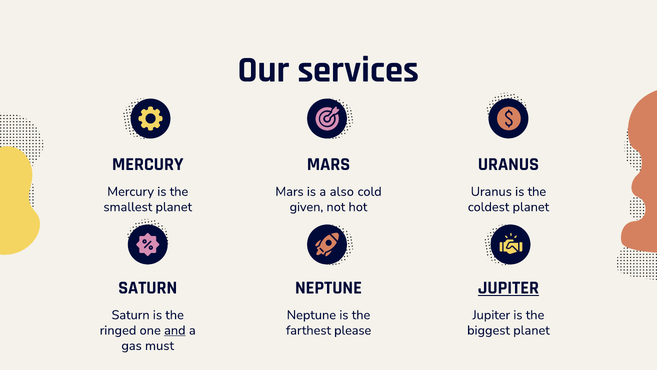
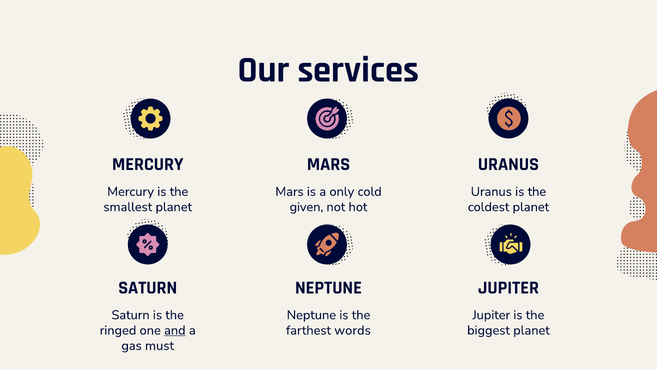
also: also -> only (342, 191)
JUPITER underline: present -> none (508, 287)
please: please -> words (353, 330)
